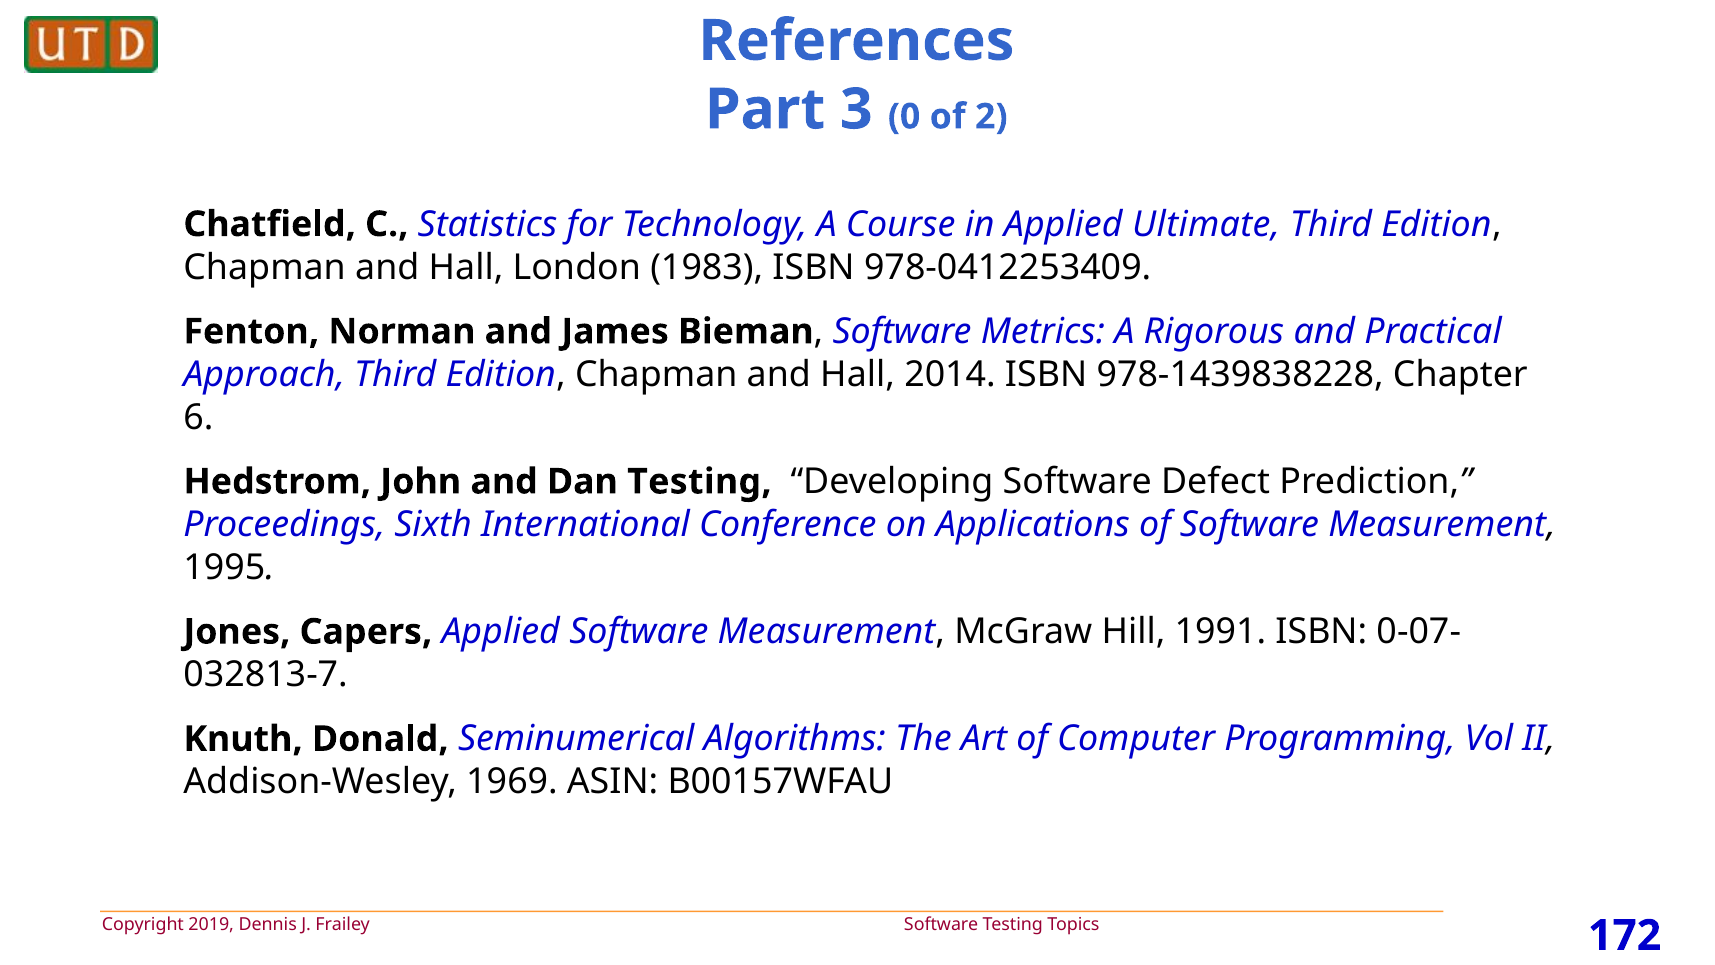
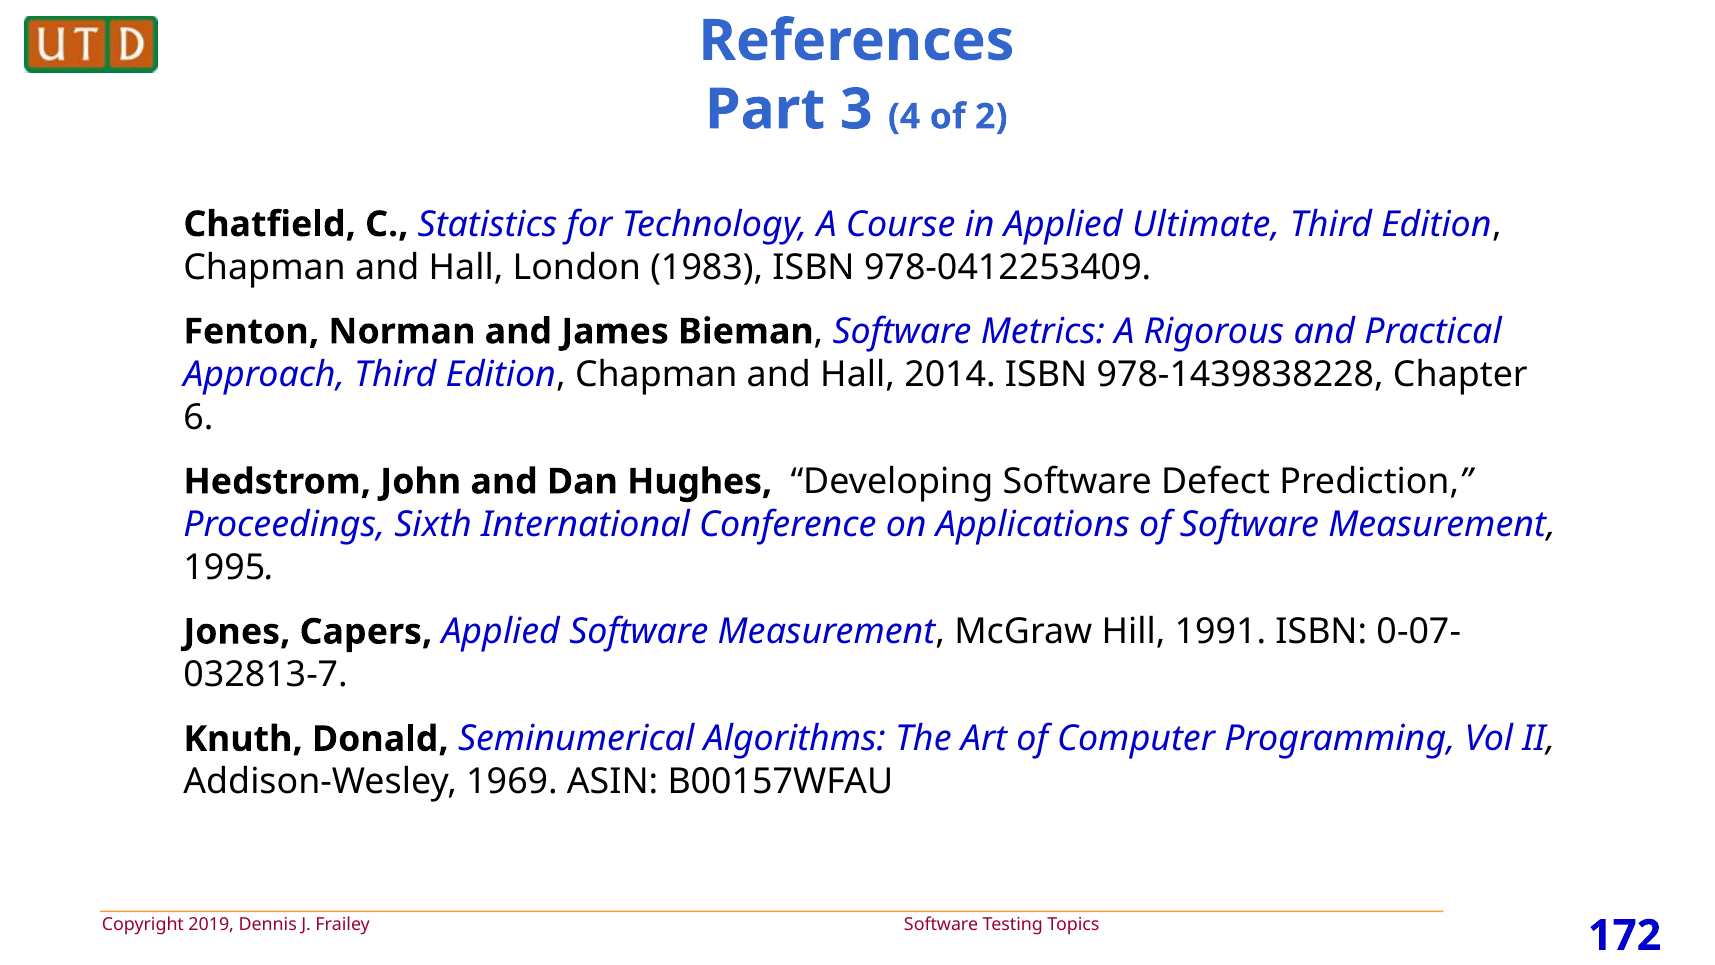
0: 0 -> 4 (904, 117)
Dan Testing: Testing -> Hughes (700, 482)
